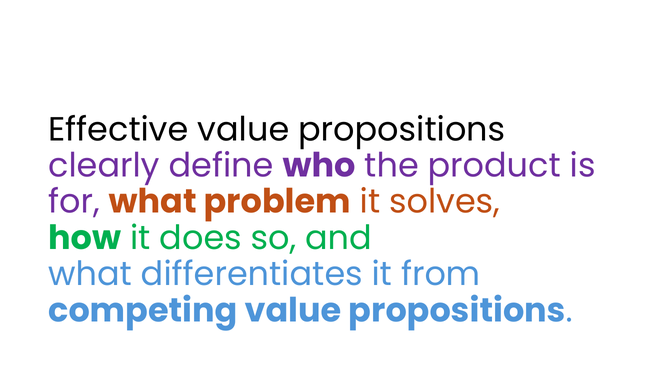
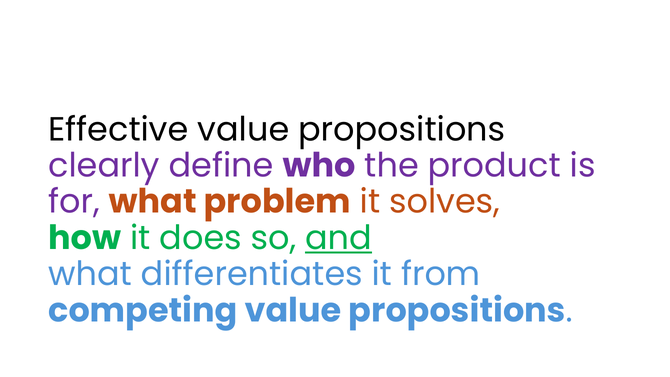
and underline: none -> present (338, 238)
